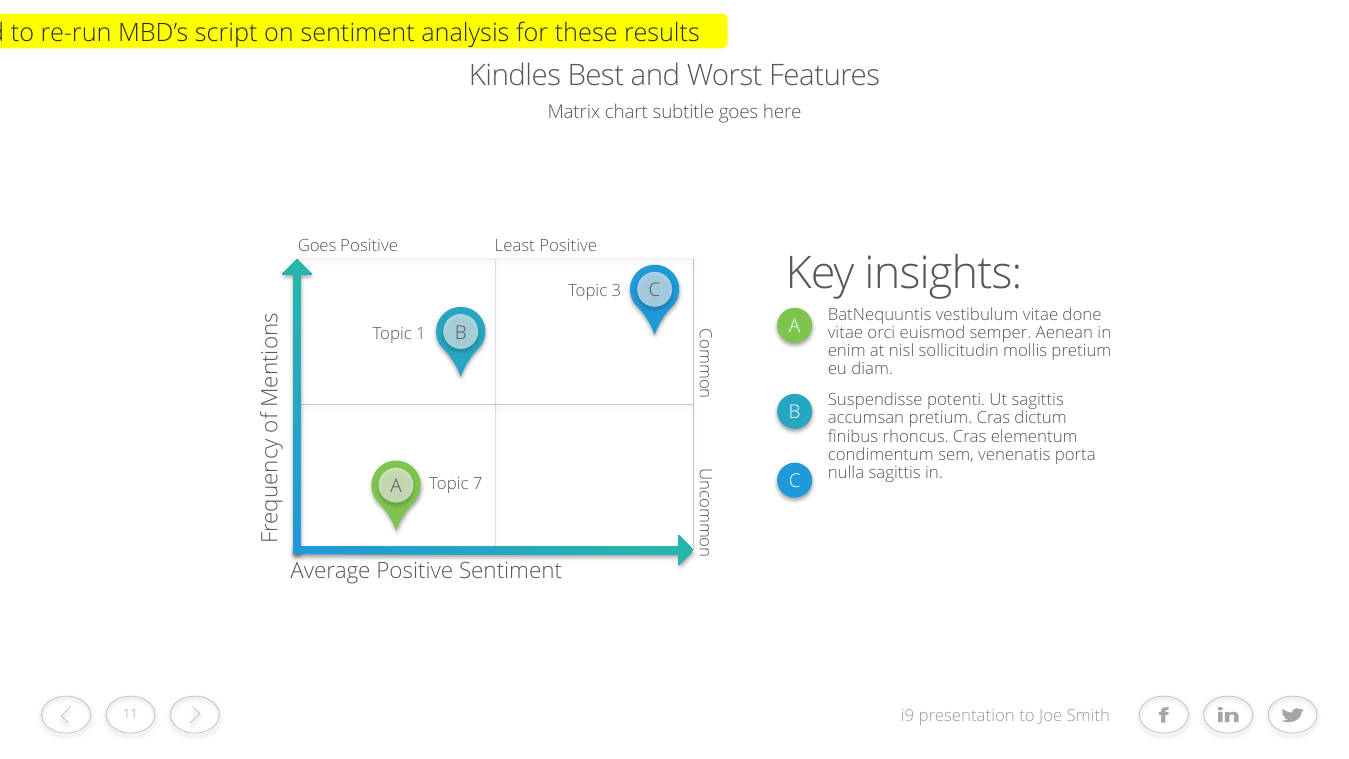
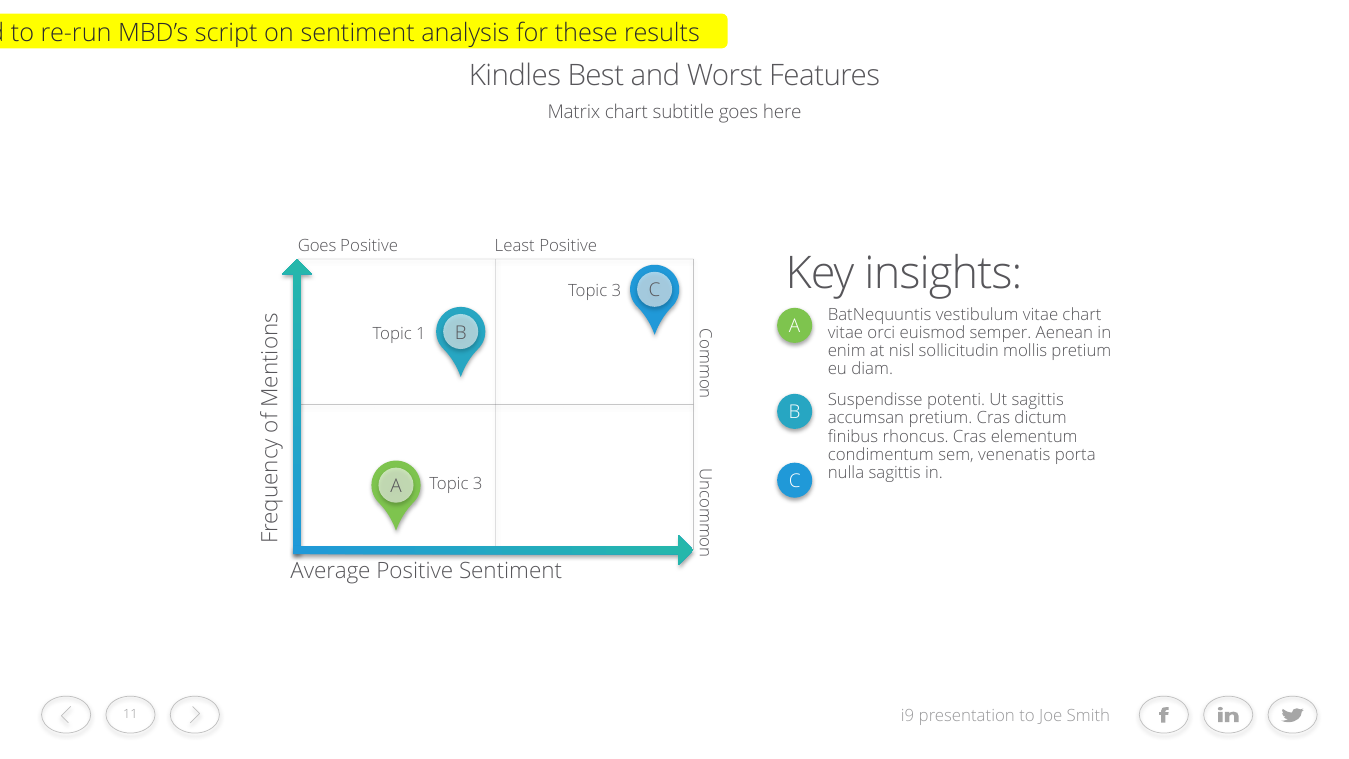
vitae done: done -> chart (1082, 315)
7: 7 -> 3 (478, 484)
